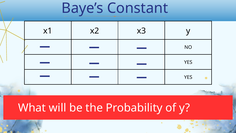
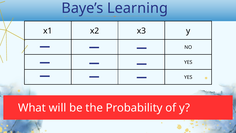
Constant: Constant -> Learning (137, 8)
